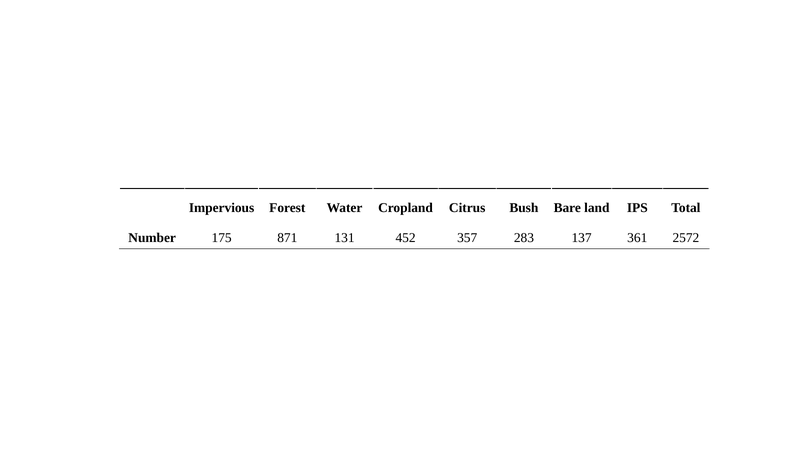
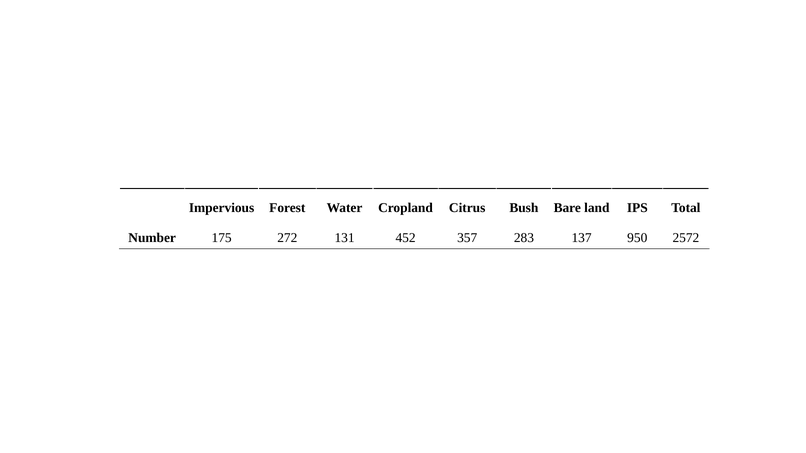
871: 871 -> 272 (287, 238)
361: 361 -> 950 (637, 238)
